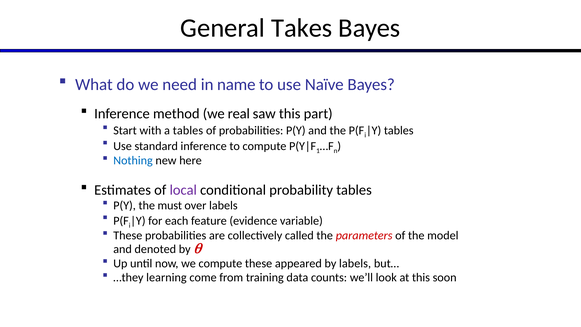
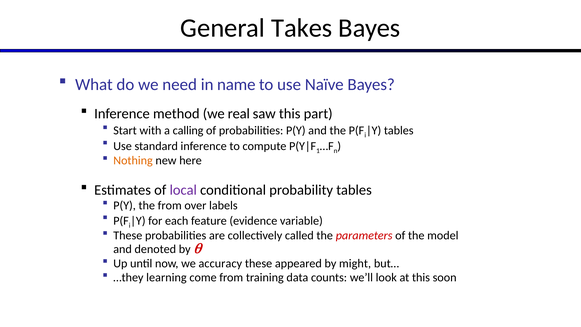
a tables: tables -> calling (188, 130)
Nothing colour: blue -> orange (133, 160)
the must: must -> from (170, 205)
we compute: compute -> accuracy (220, 263)
by labels: labels -> might (355, 263)
